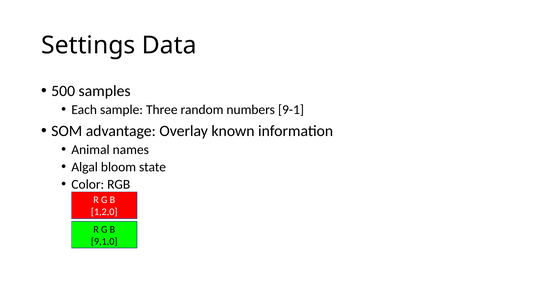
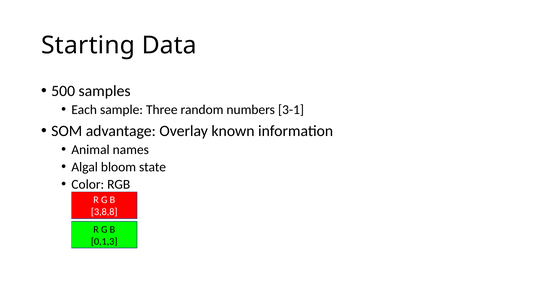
Settings: Settings -> Starting (88, 45)
9-1: 9-1 -> 3-1 (291, 110)
1,2,0: 1,2,0 -> 3,8,8 (104, 212)
9,1,0: 9,1,0 -> 0,1,3 (104, 242)
